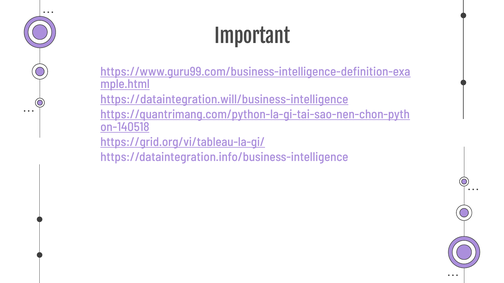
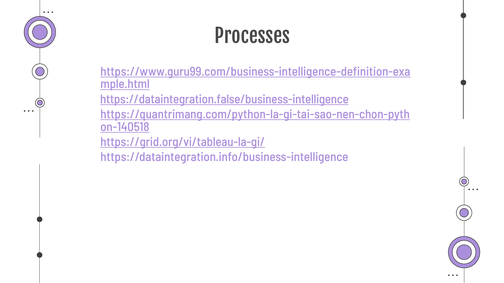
Important: Important -> Processes (252, 37)
https://dataintegration.will/business-intelligence: https://dataintegration.will/business-intelligence -> https://dataintegration.false/business-intelligence (224, 99)
